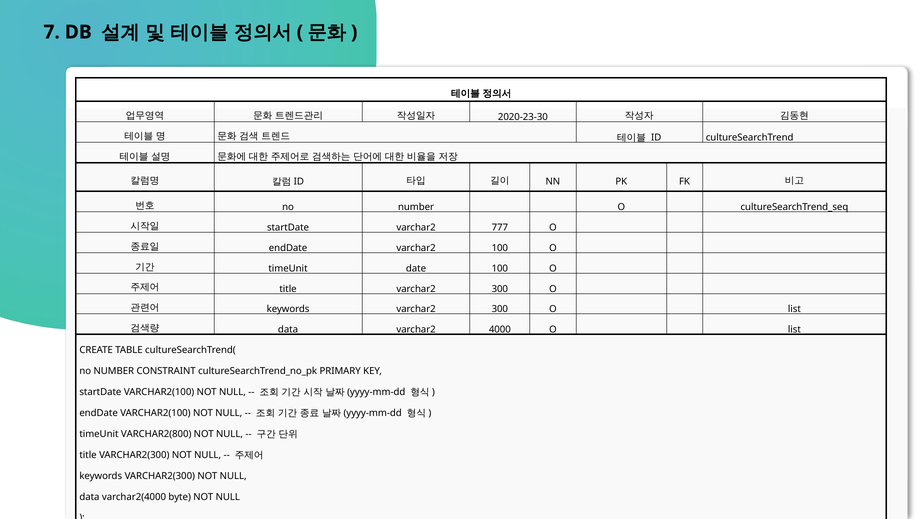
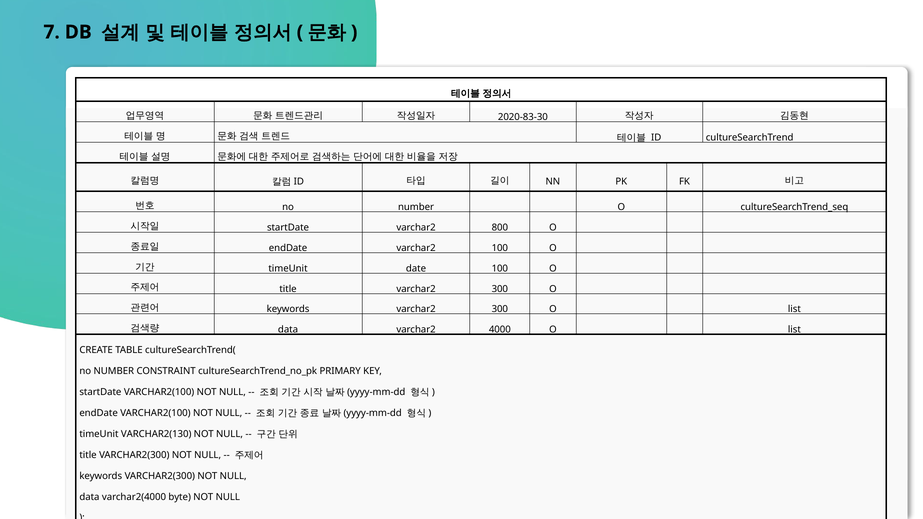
2020-23-30: 2020-23-30 -> 2020-83-30 (523, 117)
777: 777 -> 800 (500, 228)
VARCHAR2(800: VARCHAR2(800 -> VARCHAR2(130 (156, 434)
